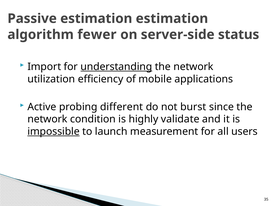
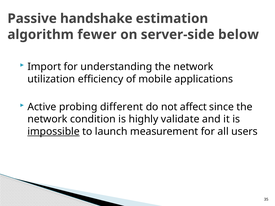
Passive estimation: estimation -> handshake (96, 19)
status: status -> below (239, 35)
understanding underline: present -> none (116, 67)
burst: burst -> affect (193, 107)
